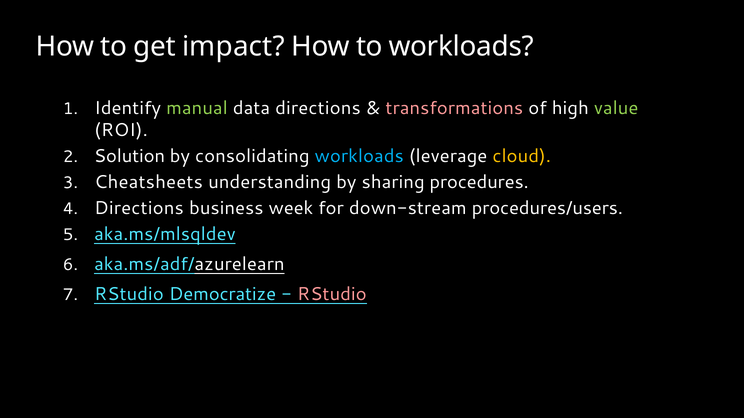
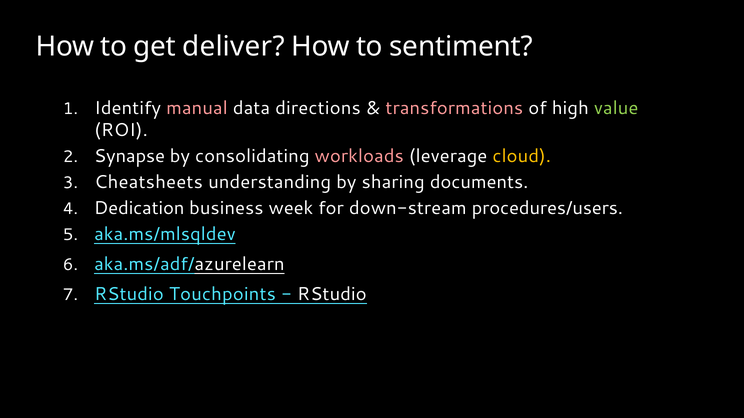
impact: impact -> deliver (233, 47)
to workloads: workloads -> sentiment (461, 47)
manual colour: light green -> pink (197, 108)
Solution: Solution -> Synapse (129, 156)
workloads colour: light blue -> pink (359, 156)
procedures: procedures -> documents (479, 182)
Directions: Directions -> Dedication (139, 208)
Democratize: Democratize -> Touchpoints (222, 295)
RStudio colour: pink -> white (332, 295)
